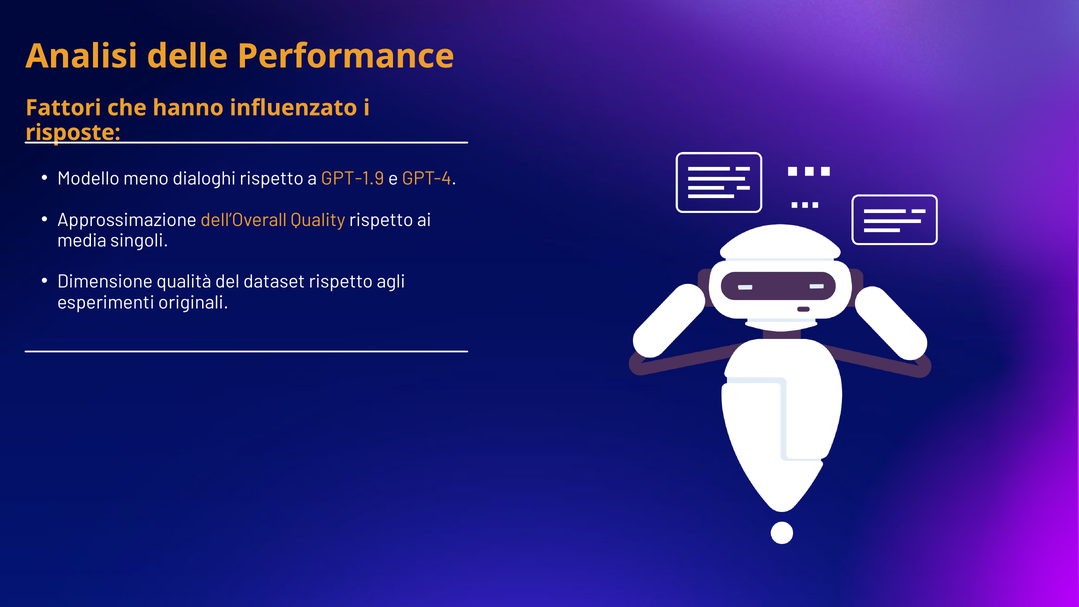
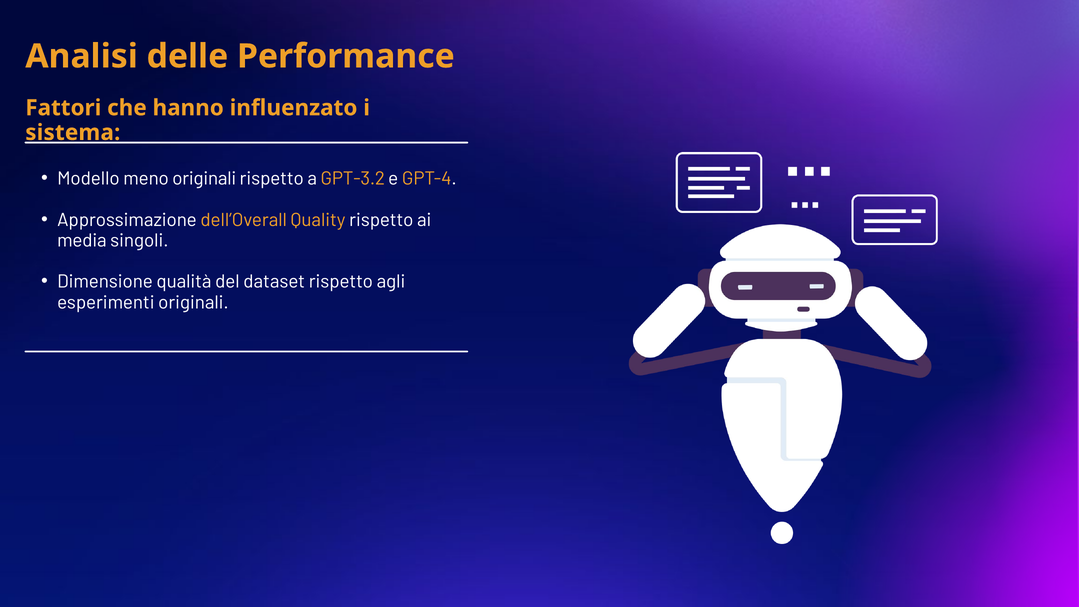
risposte: risposte -> sistema (73, 133)
meno dialoghi: dialoghi -> originali (204, 179)
GPT-1.9: GPT-1.9 -> GPT-3.2 (353, 179)
